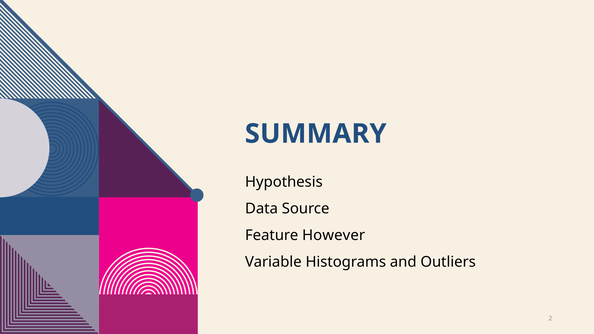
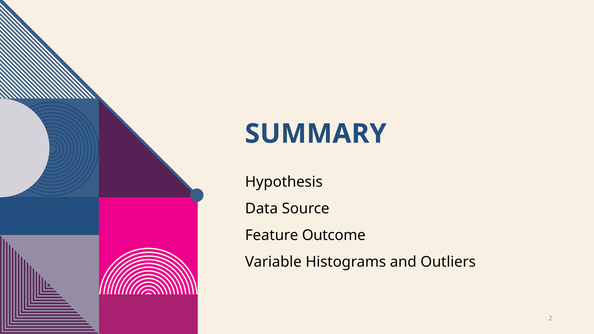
However: However -> Outcome (334, 235)
